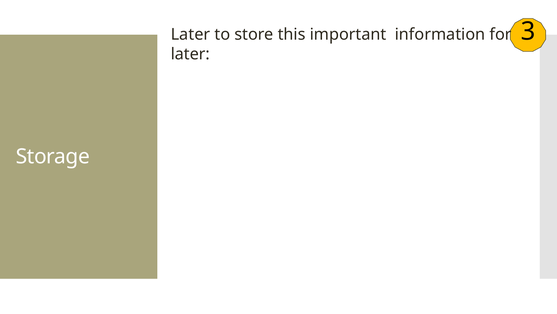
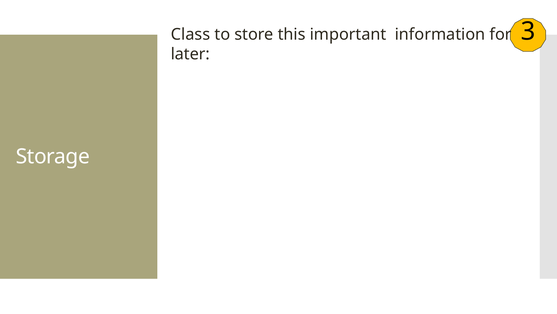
Later: Later -> Class (191, 34)
